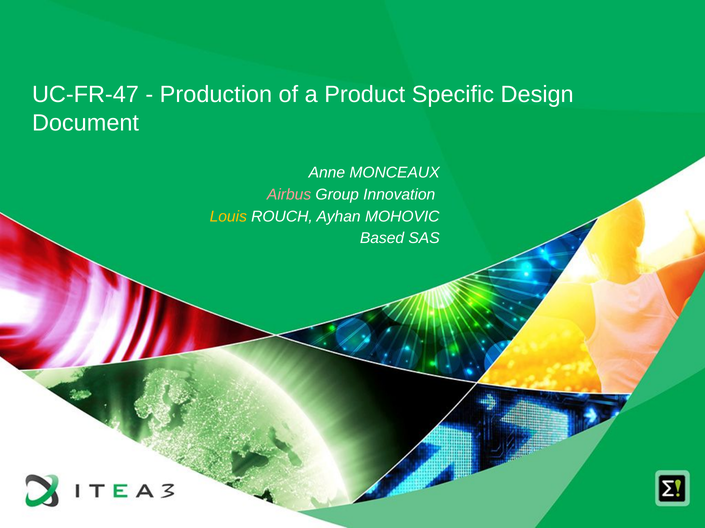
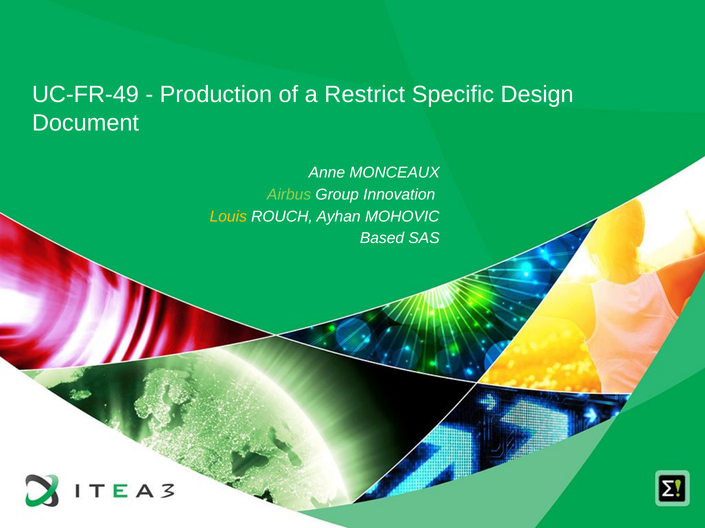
UC-FR-47: UC-FR-47 -> UC-FR-49 (85, 95)
Product: Product -> Restrict (365, 95)
Airbus colour: pink -> light green (289, 195)
